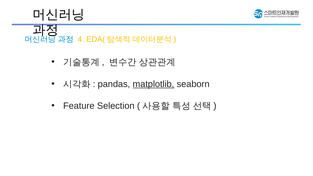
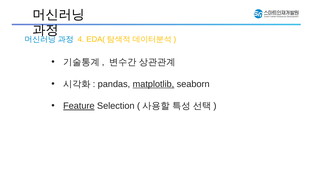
Feature underline: none -> present (79, 106)
